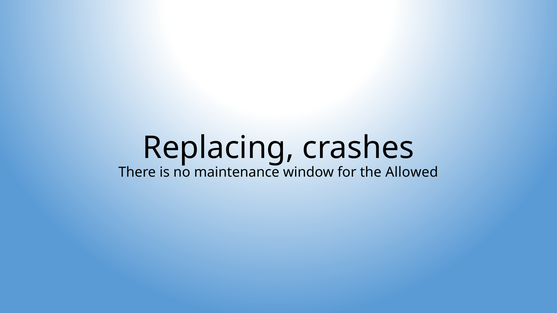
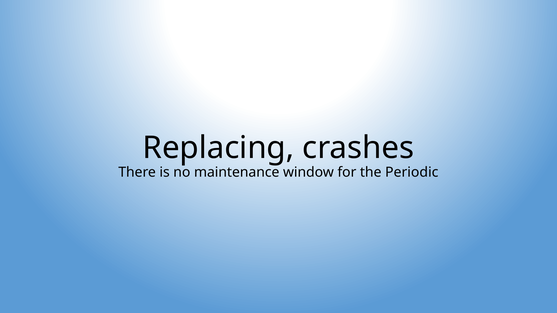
Allowed: Allowed -> Periodic (412, 172)
